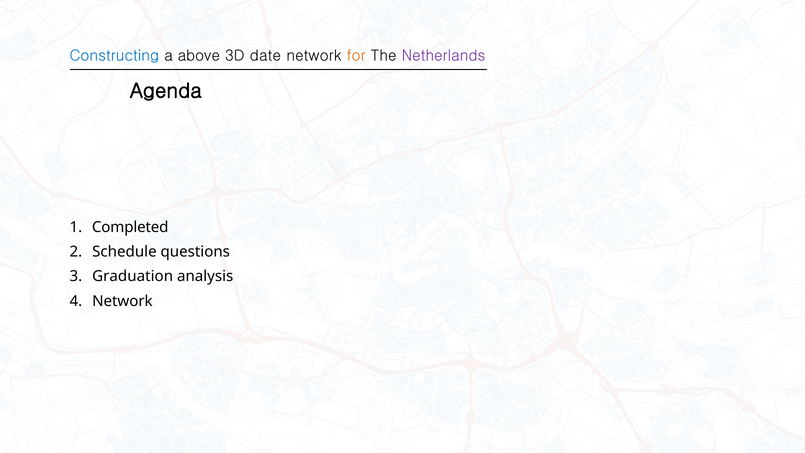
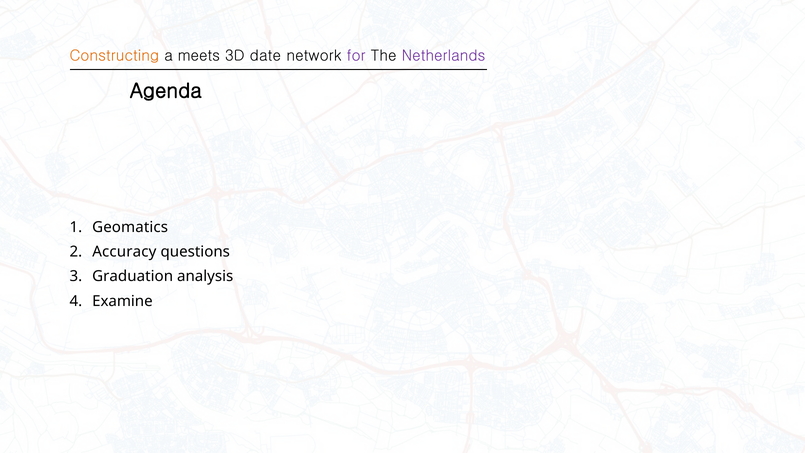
Constructing colour: blue -> orange (114, 56)
above: above -> meets (199, 56)
for colour: orange -> purple (356, 56)
Completed: Completed -> Geomatics (130, 227)
Schedule: Schedule -> Accuracy (124, 252)
Network: Network -> Examine (122, 301)
